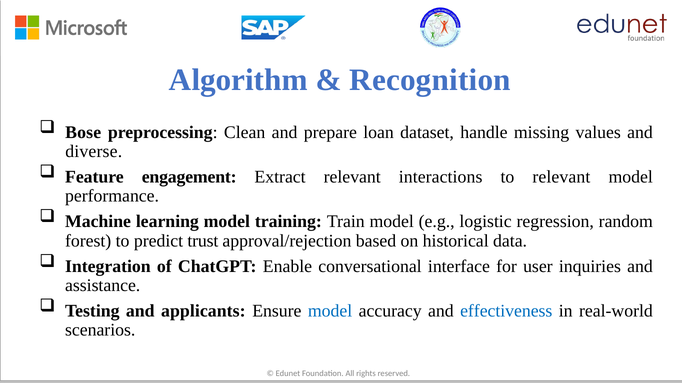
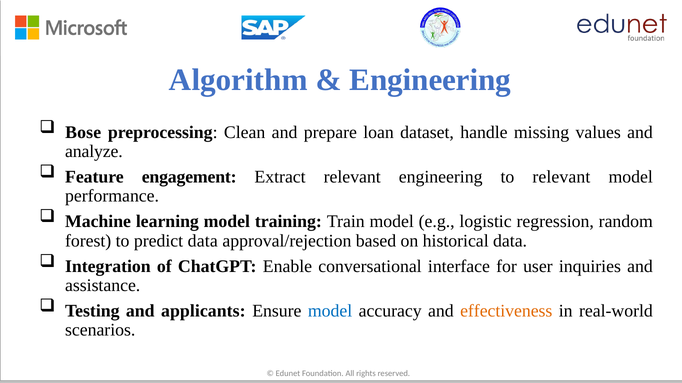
Recognition: Recognition -> Engineering (430, 80)
diverse: diverse -> analyze (94, 152)
relevant interactions: interactions -> engineering (441, 177)
predict trust: trust -> data (203, 241)
effectiveness colour: blue -> orange (506, 311)
